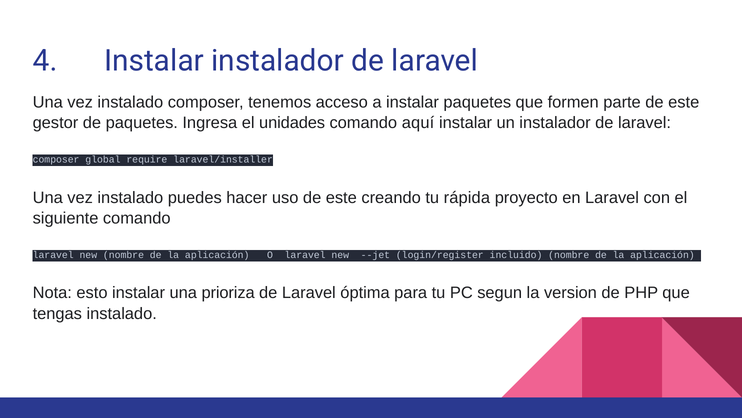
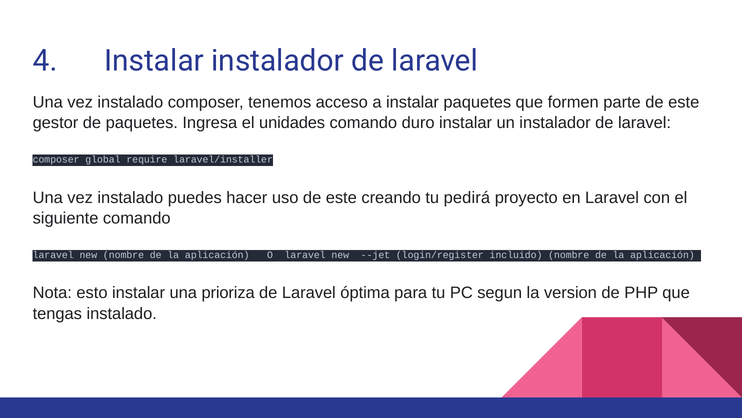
aquí: aquí -> duro (418, 123)
rápida: rápida -> pedirá (467, 197)
